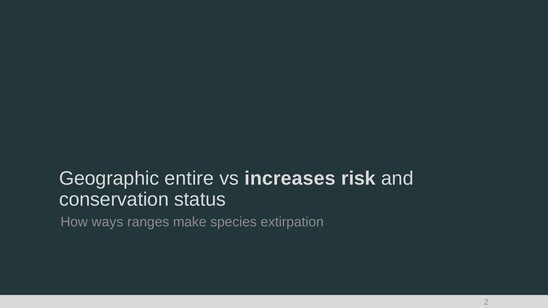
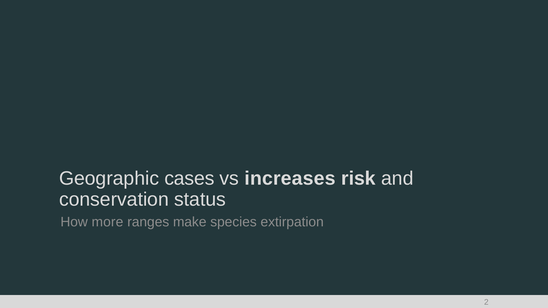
entire: entire -> cases (189, 179)
ways: ways -> more (107, 222)
